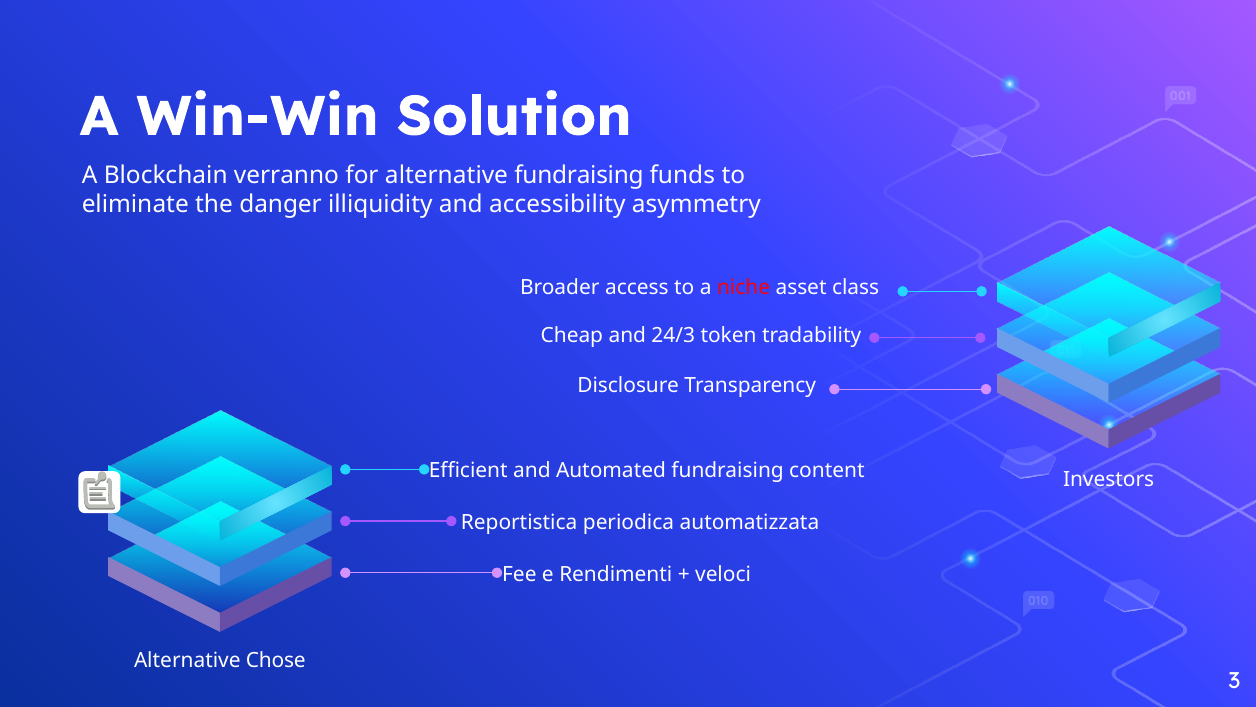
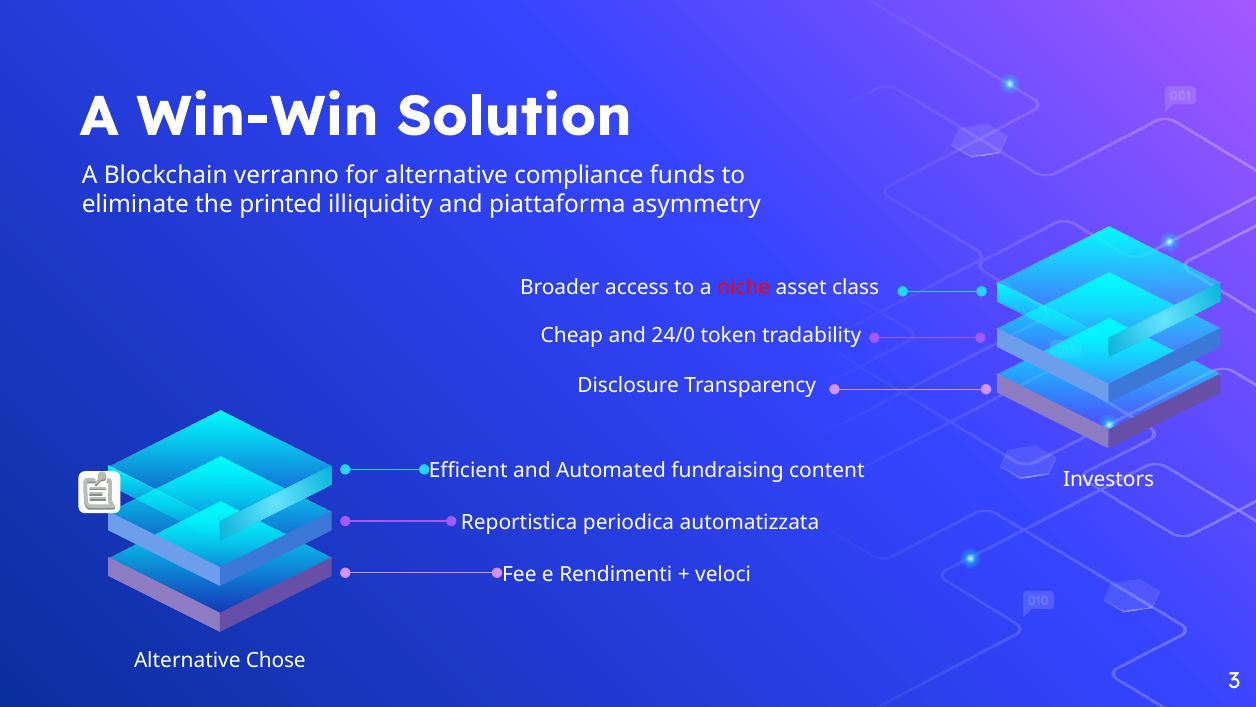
alternative fundraising: fundraising -> compliance (579, 175)
danger: danger -> printed (281, 204)
accessibility: accessibility -> piattaforma (557, 204)
24/3: 24/3 -> 24/0 (673, 335)
